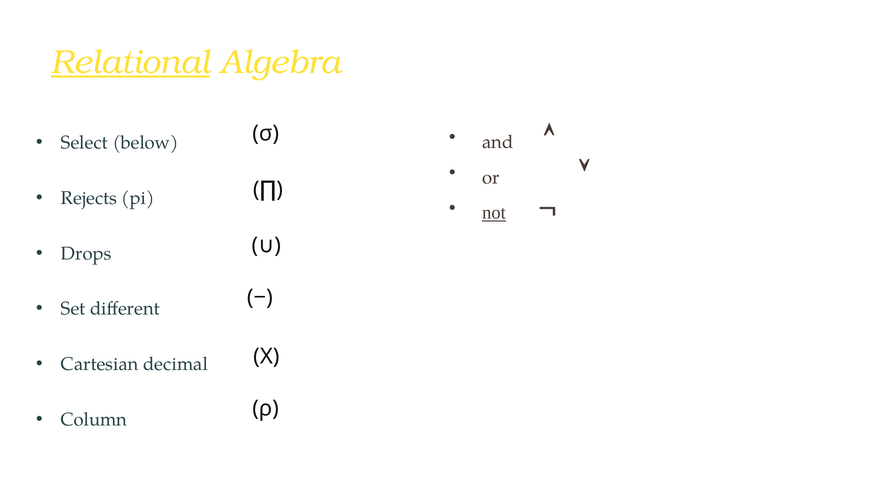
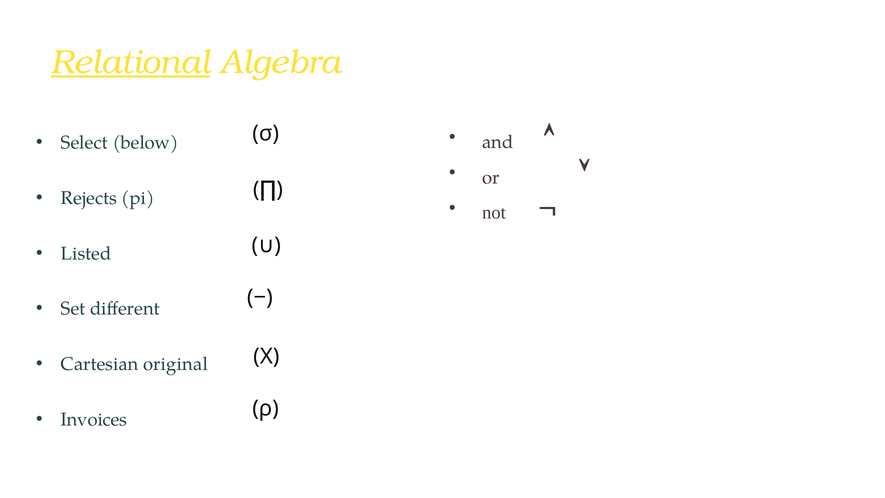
not underline: present -> none (494, 213)
Drops: Drops -> Listed (86, 253)
decimal: decimal -> original (176, 364)
Column: Column -> Invoices (94, 419)
